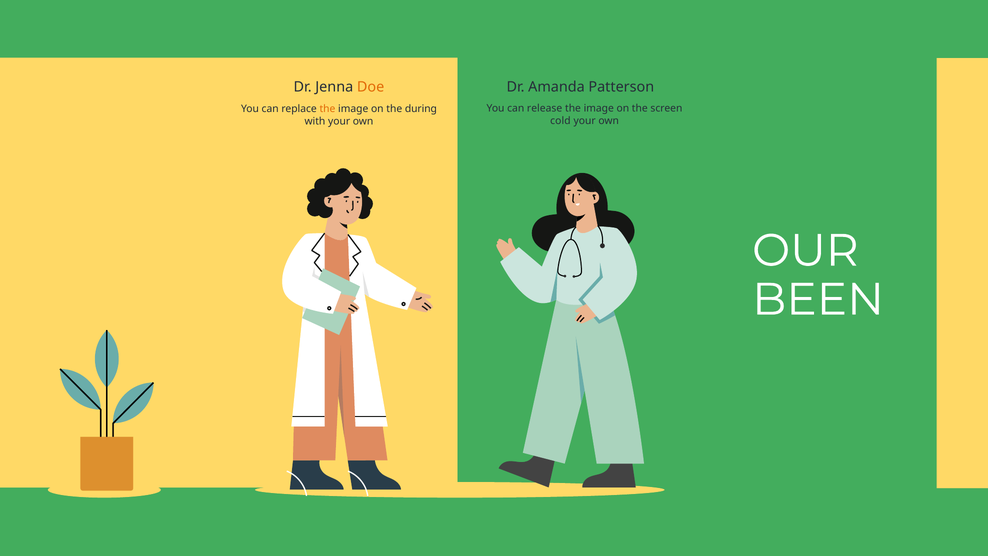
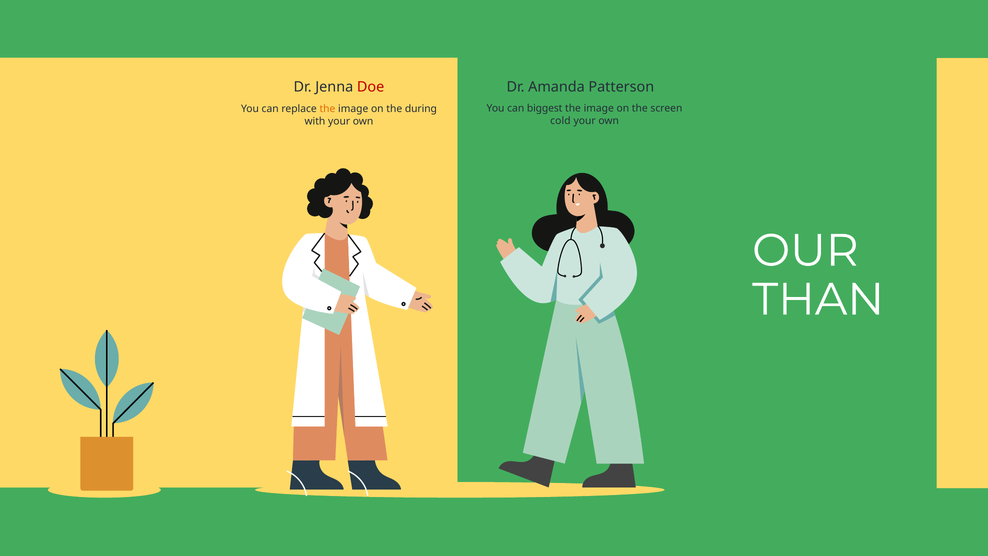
Doe colour: orange -> red (371, 87)
release: release -> biggest (545, 108)
BEEN: BEEN -> THAN (818, 299)
